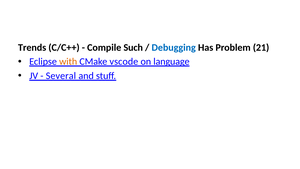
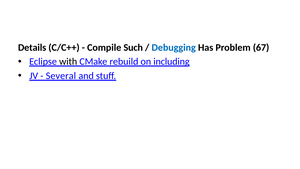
Trends: Trends -> Details (32, 48)
21: 21 -> 67 (261, 48)
with colour: orange -> black (68, 62)
vscode: vscode -> rebuild (124, 62)
language: language -> including (171, 62)
